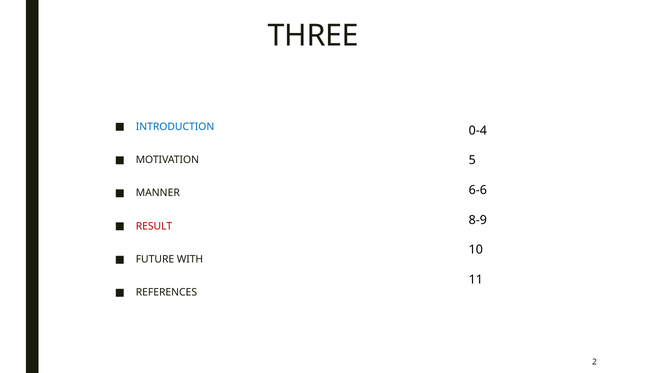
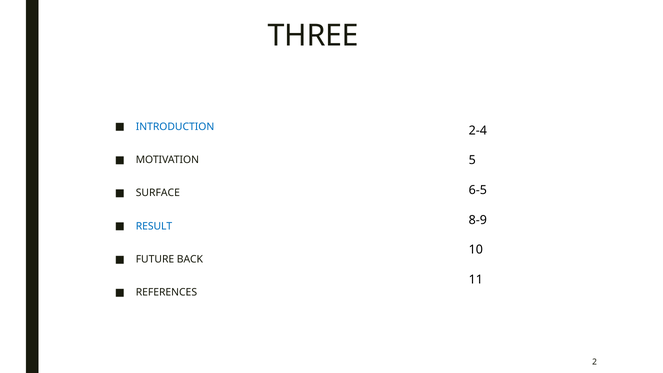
0-4: 0-4 -> 2-4 (478, 130)
6-6: 6-6 -> 6-5 (478, 190)
MANNER: MANNER -> SURFACE (158, 193)
RESULT colour: red -> blue (154, 226)
WITH: WITH -> BACK (190, 259)
